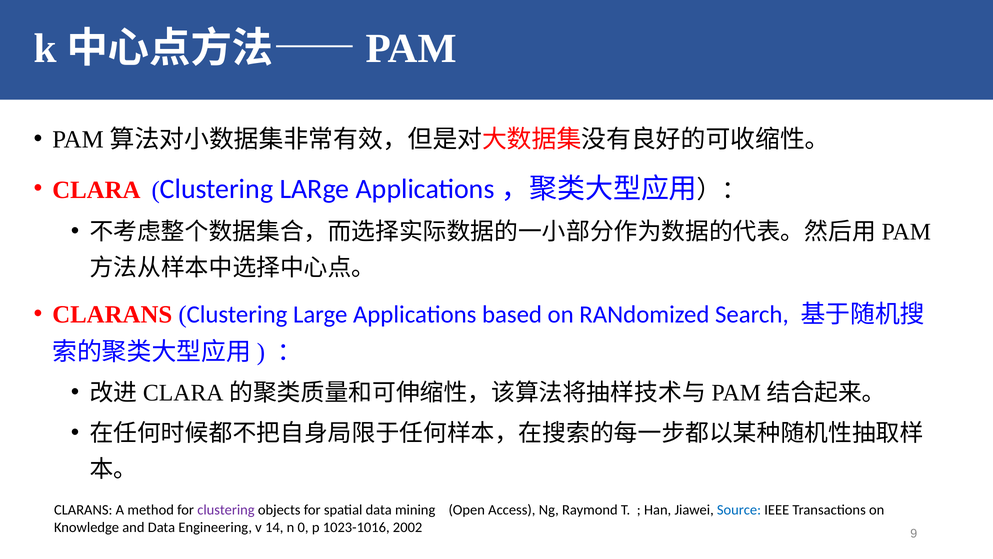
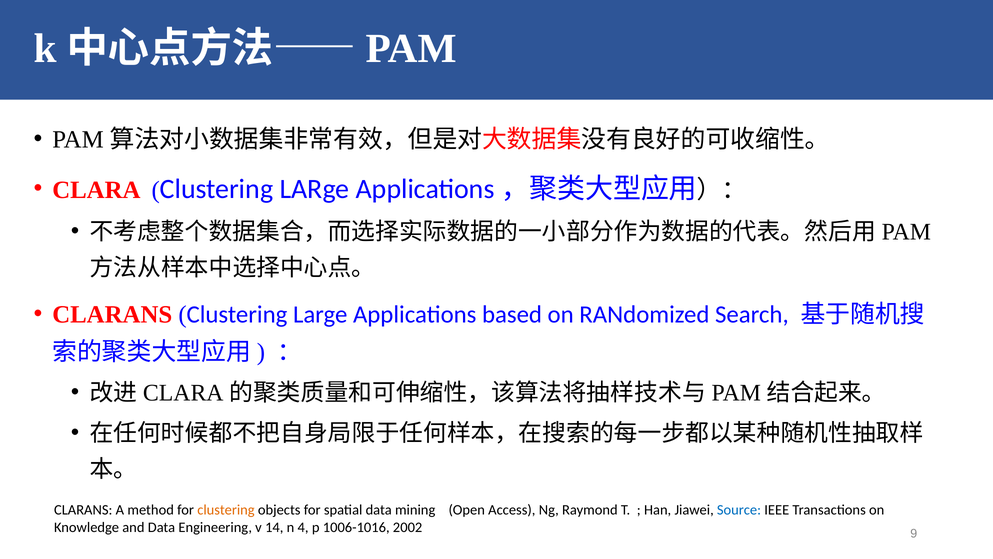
clustering colour: purple -> orange (226, 510)
0: 0 -> 4 (303, 527)
1023-1016: 1023-1016 -> 1006-1016 (356, 527)
